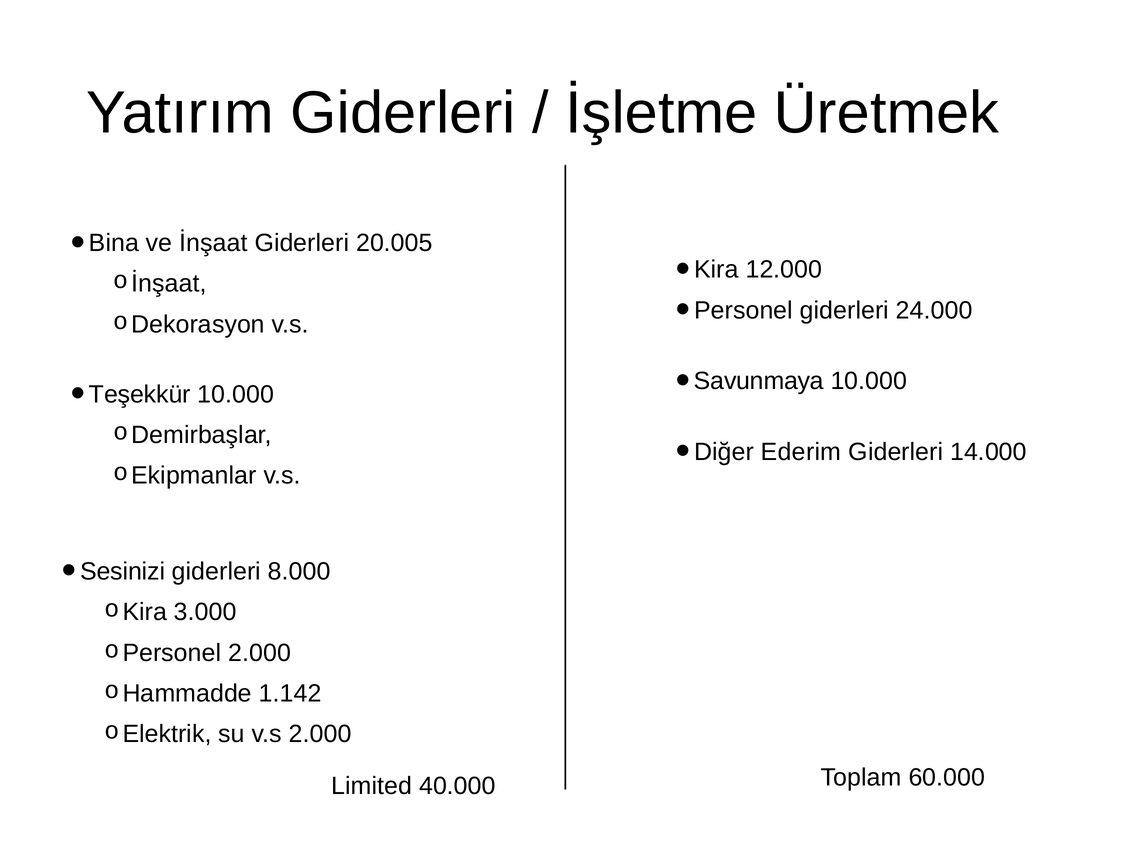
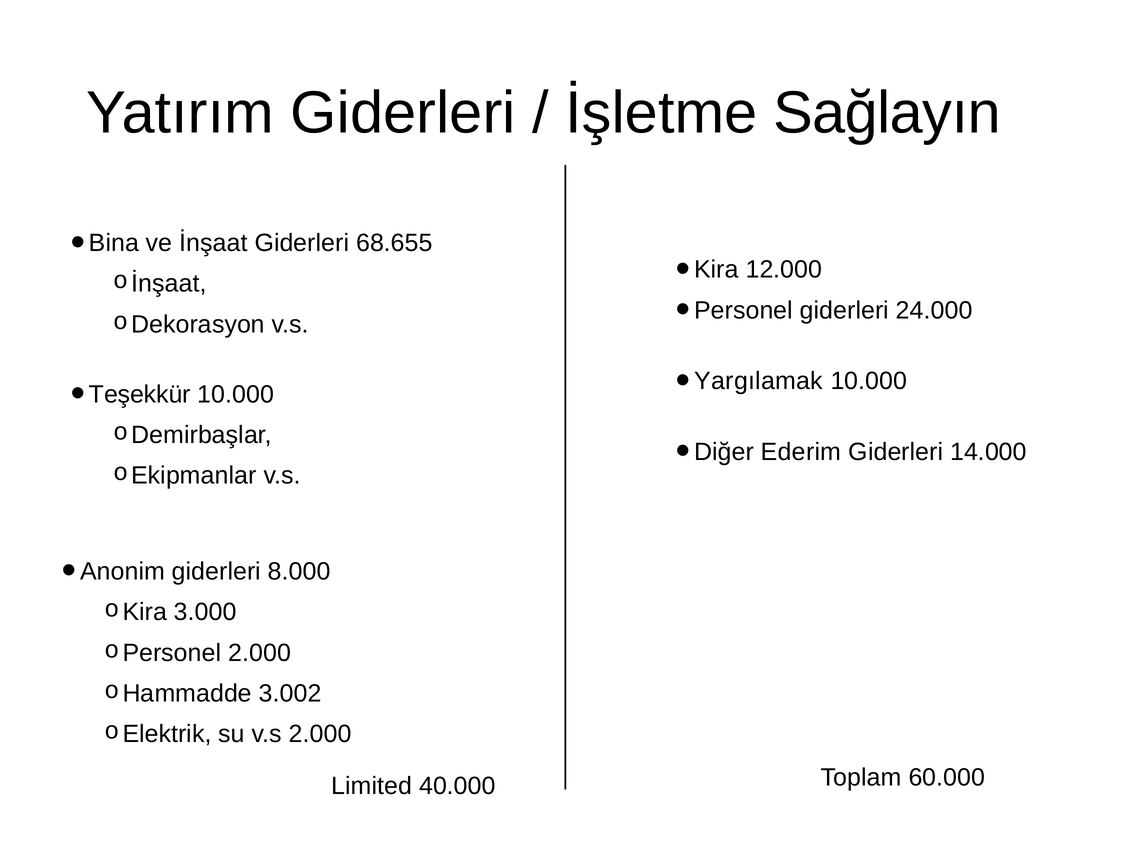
Üretmek: Üretmek -> Sağlayın (887, 113)
20.005: 20.005 -> 68.655 (394, 243)
Savunmaya: Savunmaya -> Yargılamak (759, 381)
Sesinizi: Sesinizi -> Anonim (123, 571)
1.142: 1.142 -> 3.002 (290, 693)
